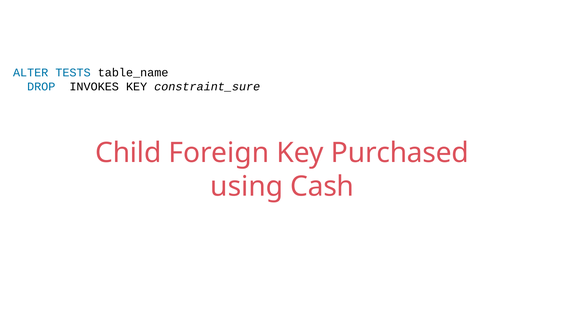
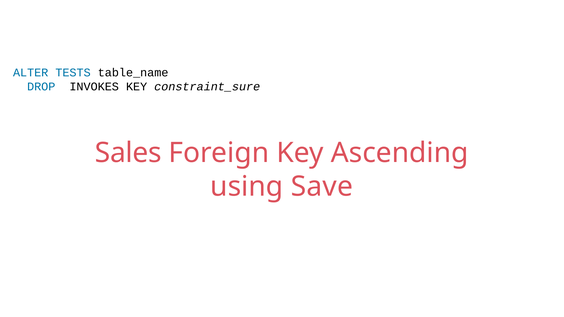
Child: Child -> Sales (128, 153)
Purchased: Purchased -> Ascending (400, 153)
Cash: Cash -> Save (322, 187)
